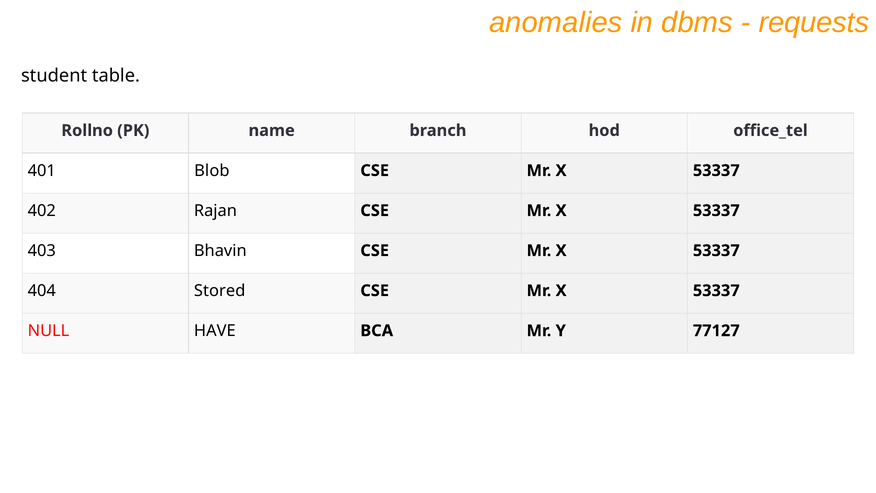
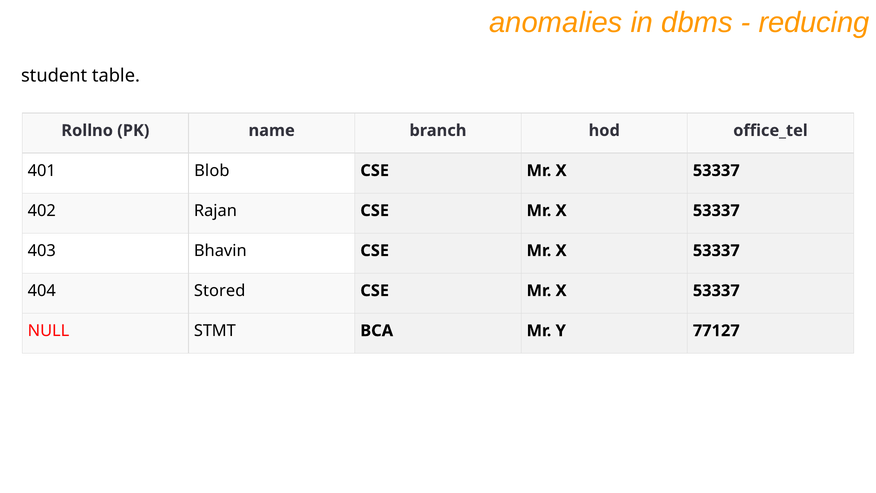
requests: requests -> reducing (814, 23)
HAVE: HAVE -> STMT (215, 331)
